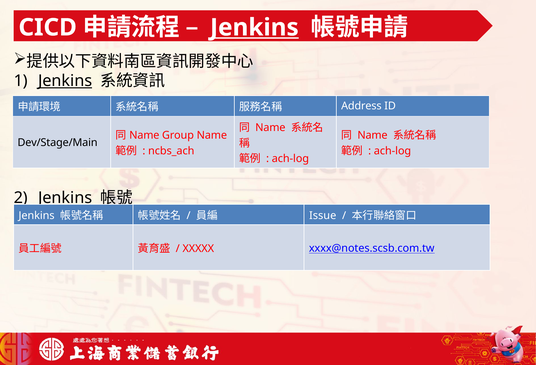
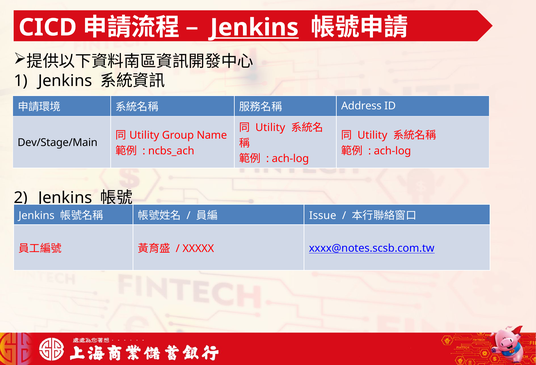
Jenkins underline: present -> none (65, 81)
Name: Name -> Utility (270, 127)
Name: Name -> Utility (144, 135)
Name: Name -> Utility (372, 135)
